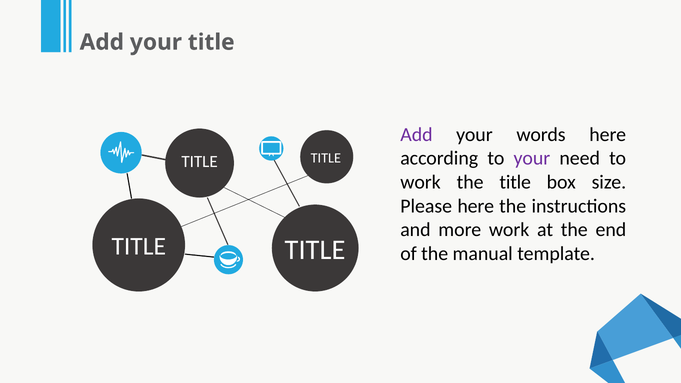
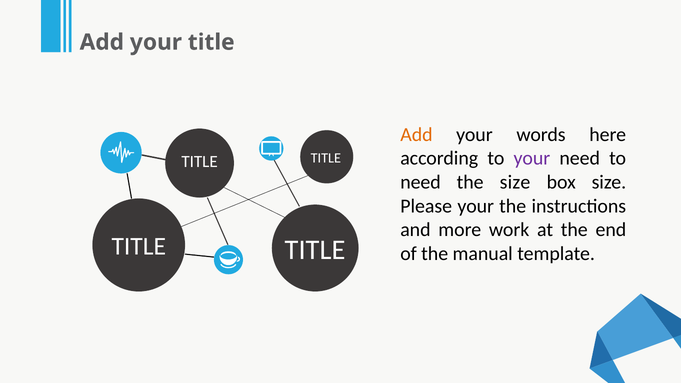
Add colour: purple -> orange (416, 135)
work: work -> need (421, 182)
the title: title -> size (515, 182)
Please here: here -> your (476, 206)
